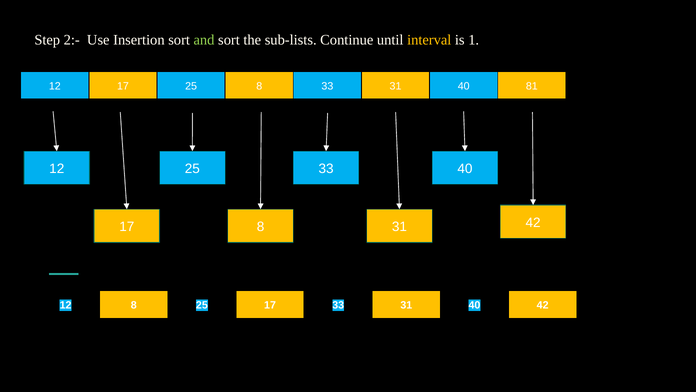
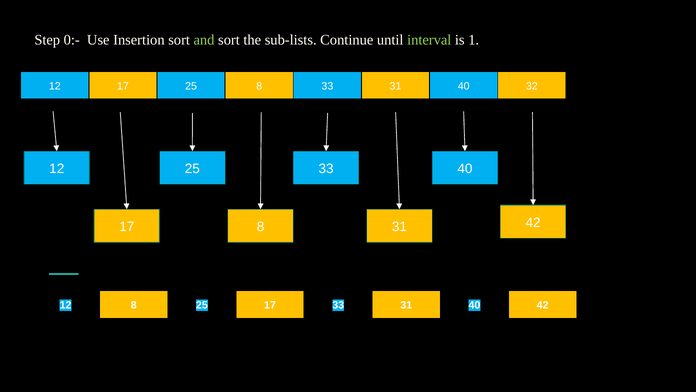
2:-: 2:- -> 0:- (72, 40)
interval colour: yellow -> light green (429, 40)
81: 81 -> 32 (532, 86)
